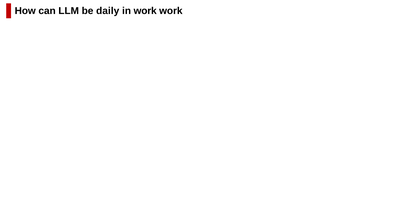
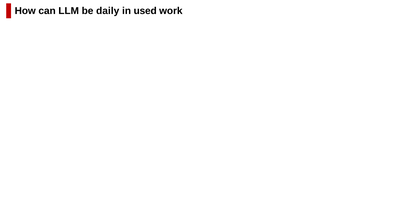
in work: work -> used (145, 11)
